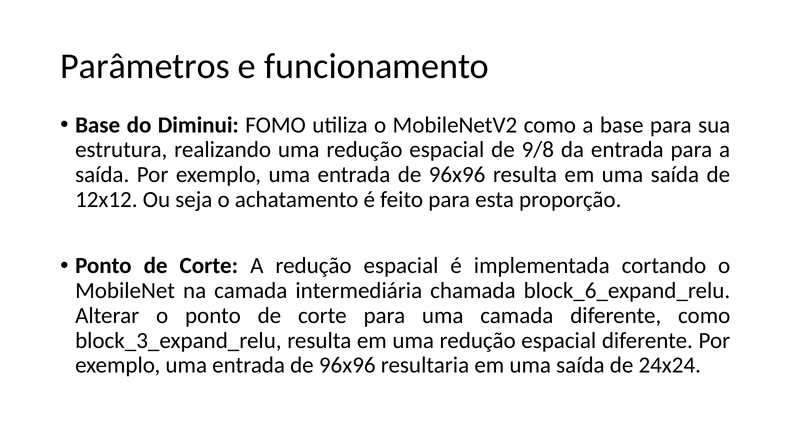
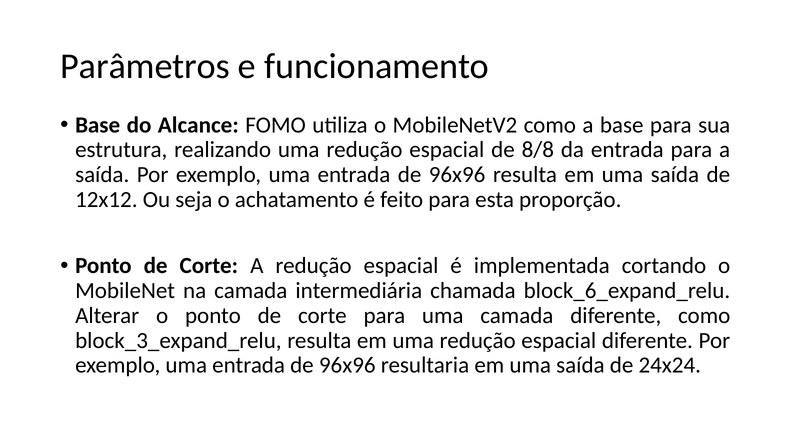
Diminui: Diminui -> Alcance (198, 125)
9/8: 9/8 -> 8/8 (538, 150)
